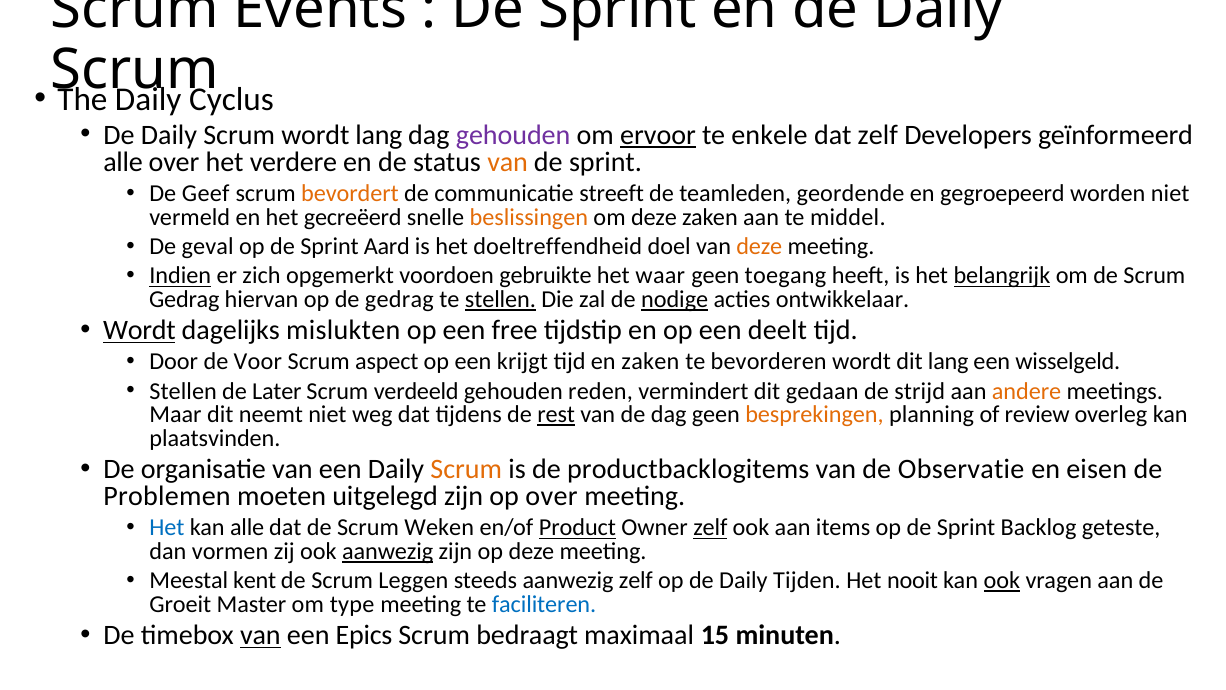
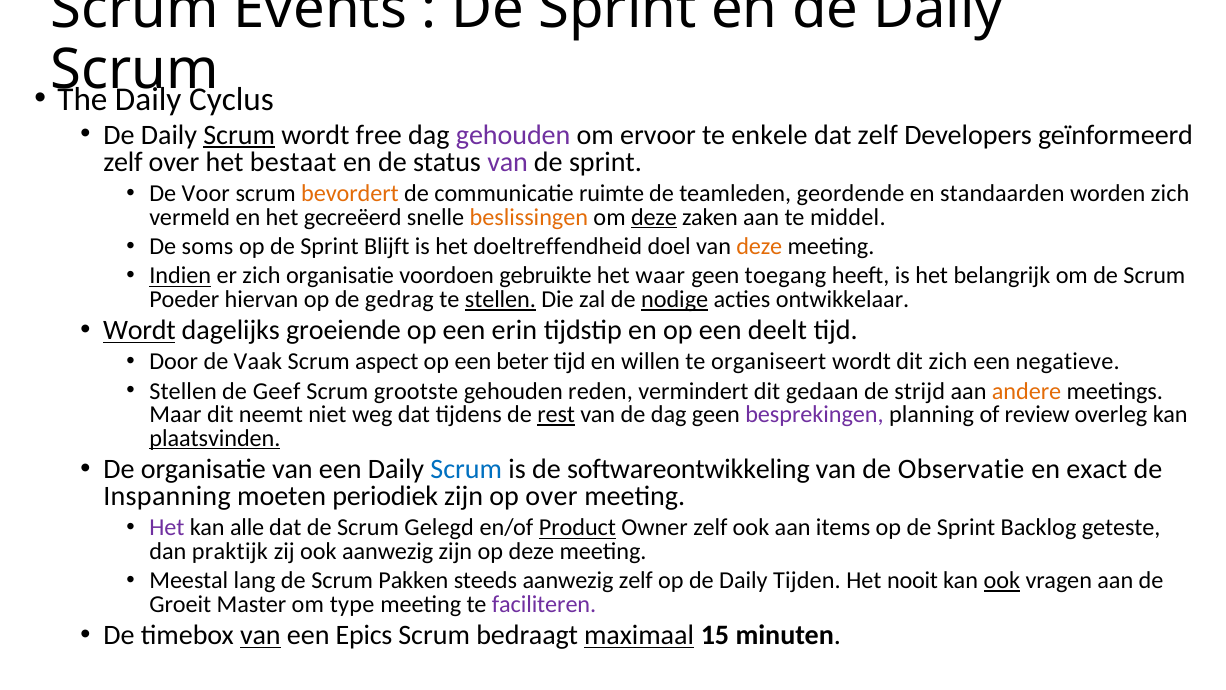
Scrum underline: none -> present (239, 135)
wordt lang: lang -> free (379, 135)
ervoor underline: present -> none (658, 135)
alle: alle -> zelf (123, 162)
verdere: verdere -> bestaat (293, 162)
van colour: orange -> purple (508, 162)
Geef: Geef -> Voor (206, 194)
streeft: streeft -> ruimte (612, 194)
gegroepeerd: gegroepeerd -> standaarden (1002, 194)
worden niet: niet -> zich (1170, 194)
deze underline: none -> present (654, 217)
geval: geval -> soms (208, 246)
Aard: Aard -> Blijft (387, 246)
zich opgemerkt: opgemerkt -> organisatie (340, 276)
belangrijk underline: present -> none (1002, 276)
Gedrag: Gedrag -> Poeder (184, 299)
mislukten: mislukten -> groeiende (343, 330)
free: free -> erin (514, 330)
Voor: Voor -> Vaak (258, 362)
krijgt: krijgt -> beter (523, 362)
en zaken: zaken -> willen (651, 362)
bevorderen: bevorderen -> organiseert (769, 362)
dit lang: lang -> zich (948, 362)
wisselgeld: wisselgeld -> negatieve (1068, 362)
Later: Later -> Geef (277, 391)
verdeeld: verdeeld -> grootste (416, 391)
besprekingen colour: orange -> purple (814, 414)
plaatsvinden underline: none -> present (215, 438)
Scrum colour: orange -> blue (466, 469)
productbacklogitems: productbacklogitems -> softwareontwikkeling (688, 469)
eisen: eisen -> exact (1097, 469)
Problemen: Problemen -> Inspanning (167, 496)
uitgelegd: uitgelegd -> periodiek (385, 496)
Het colour: blue -> purple (167, 528)
Weken: Weken -> Gelegd (439, 528)
zelf underline: present -> none (710, 528)
vormen: vormen -> praktijk (230, 551)
aanwezig underline: present -> none (388, 551)
kent: kent -> lang (254, 580)
Leggen: Leggen -> Pakken (413, 580)
faciliteren colour: blue -> purple (544, 604)
maximaal underline: none -> present (639, 635)
